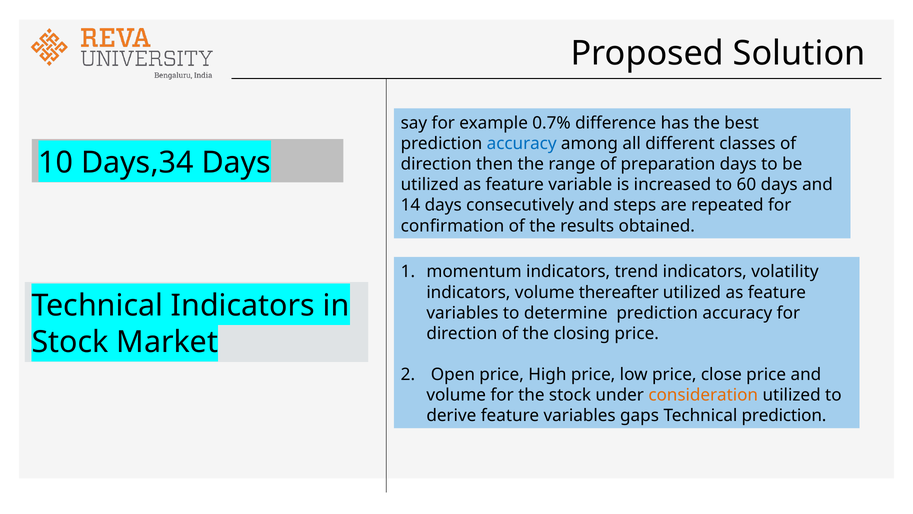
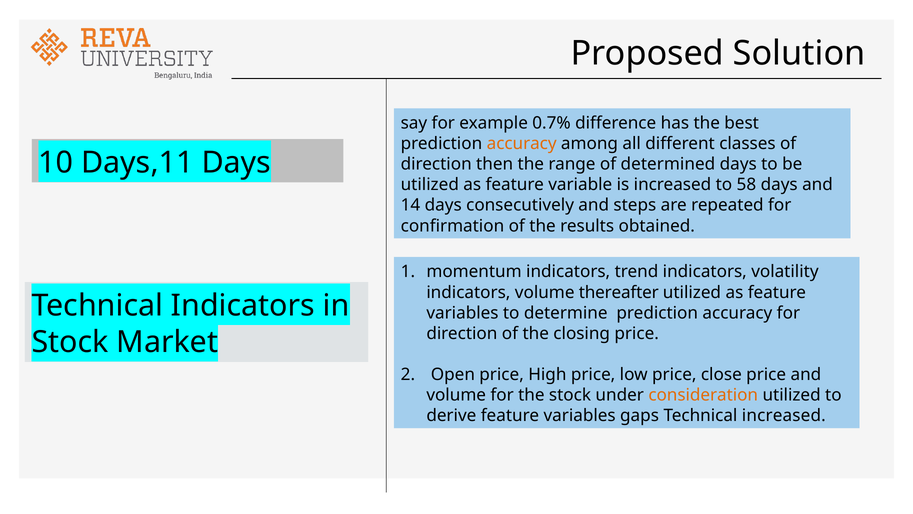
accuracy colour: blue -> orange (522, 144)
Days,34: Days,34 -> Days,11 (137, 163)
preparation: preparation -> determined (668, 164)
60: 60 -> 58 (746, 185)
Technical prediction: prediction -> increased (784, 415)
